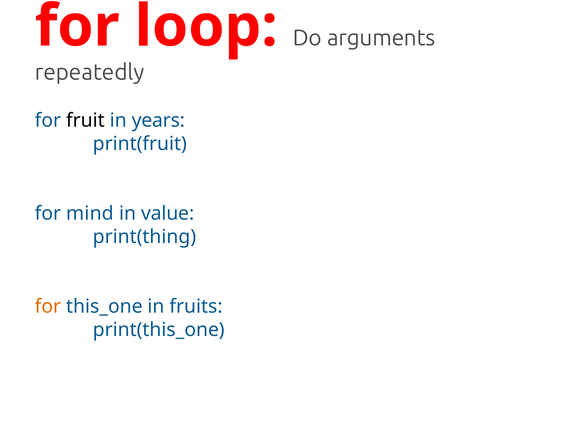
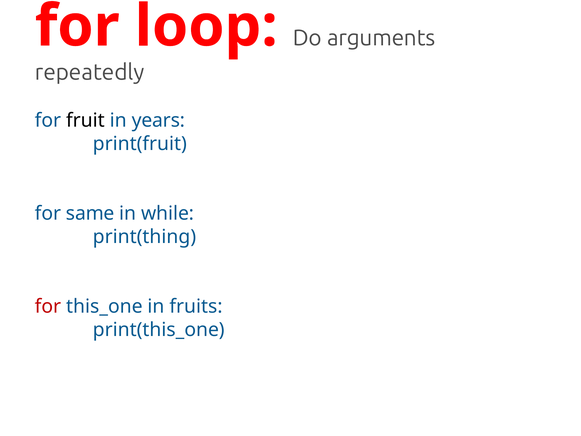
mind: mind -> same (90, 213)
value: value -> while (168, 213)
for colour: orange -> red (48, 306)
